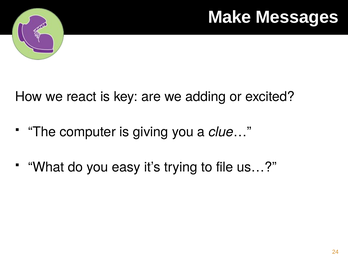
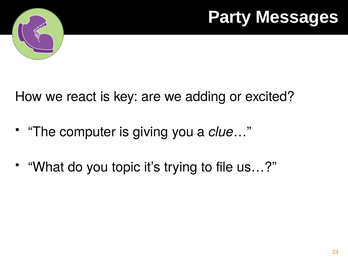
Make: Make -> Party (230, 17)
easy: easy -> topic (126, 167)
